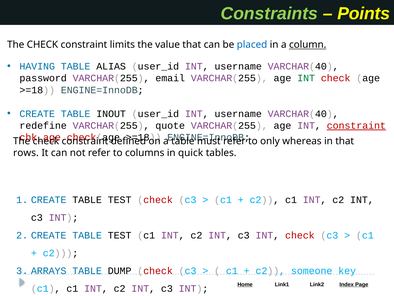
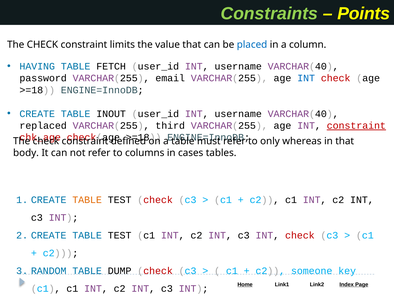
column underline: present -> none (308, 45)
ALIAS: ALIAS -> FETCH (111, 66)
INT colour: green -> blue (306, 78)
redefine: redefine -> replaced (43, 125)
quote: quote -> third (170, 125)
rows: rows -> body (26, 153)
quick: quick -> cases (191, 153)
TABLE colour: black -> orange (87, 199)
ARRAYS: ARRAYS -> RANDOM (49, 270)
